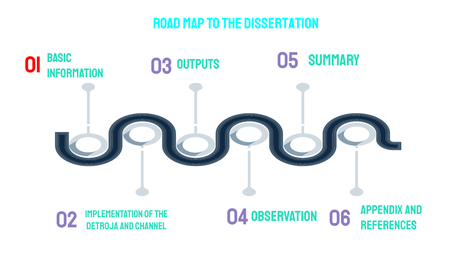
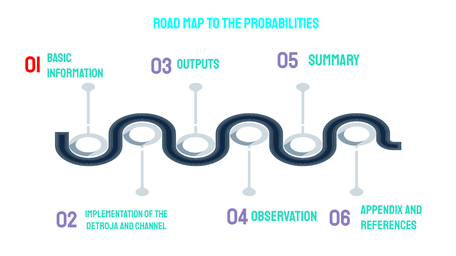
dissertation: dissertation -> probabilities (281, 24)
